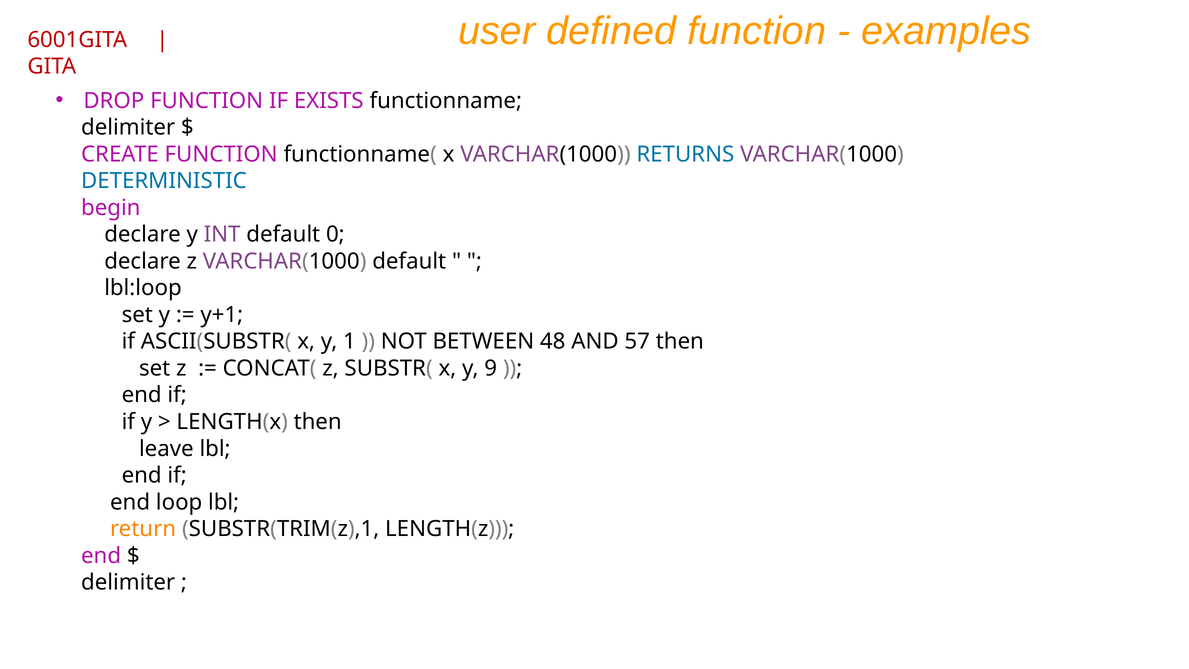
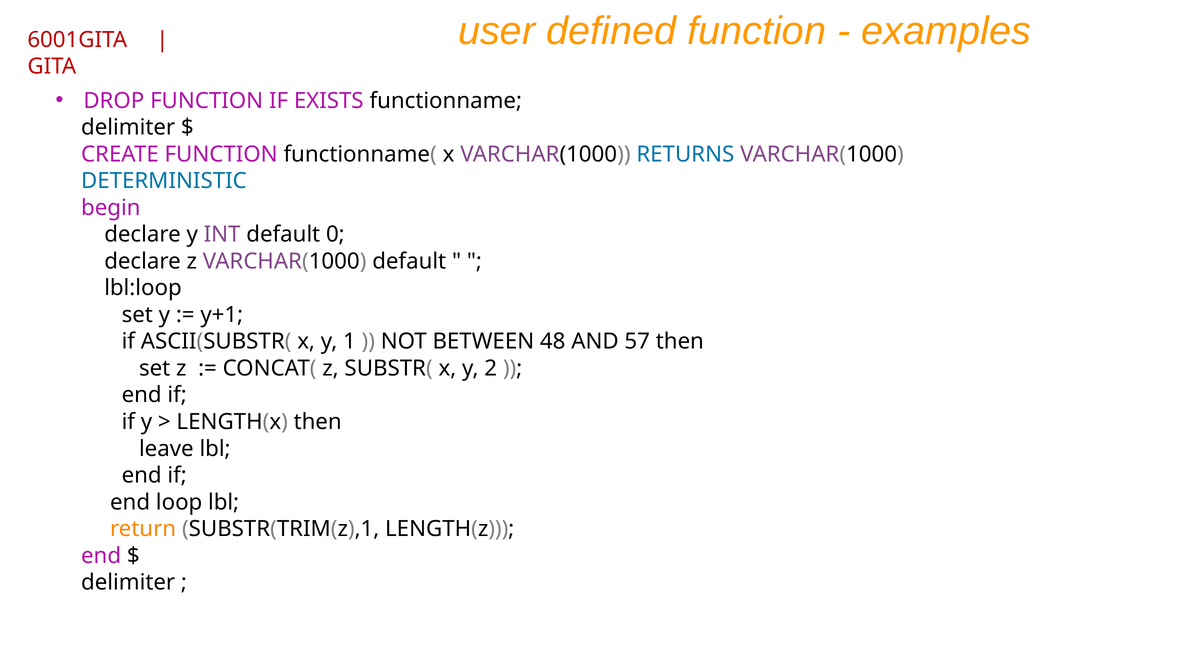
9: 9 -> 2 (491, 368)
